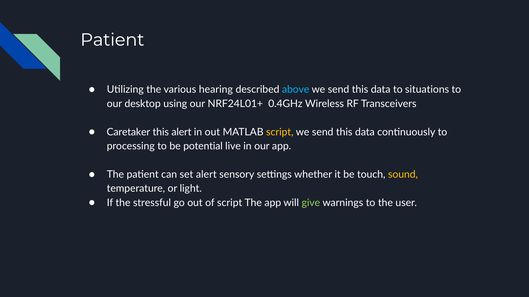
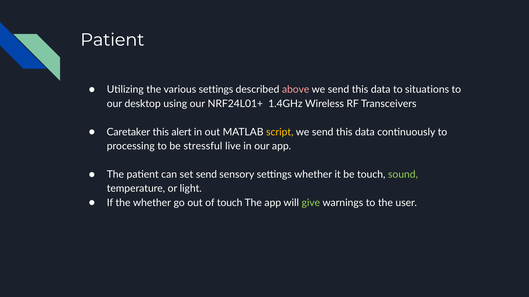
various hearing: hearing -> settings (216, 90)
above colour: light blue -> pink (296, 90)
0.4GHz: 0.4GHz -> 1.4GHz (285, 104)
potential: potential -> stressful (203, 146)
set alert: alert -> send (206, 175)
sound colour: yellow -> light green (403, 175)
the stressful: stressful -> whether (152, 203)
of script: script -> touch (230, 203)
